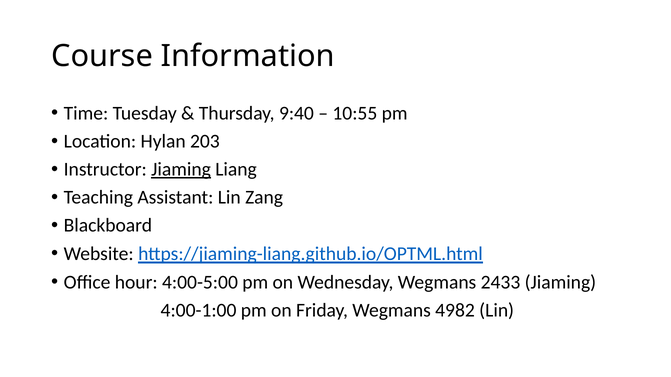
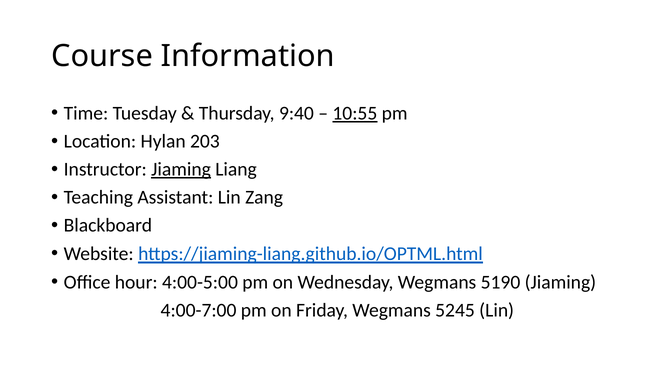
10:55 underline: none -> present (355, 113)
2433: 2433 -> 5190 (500, 282)
4:00-1:00: 4:00-1:00 -> 4:00-7:00 (199, 310)
4982: 4982 -> 5245 (455, 310)
